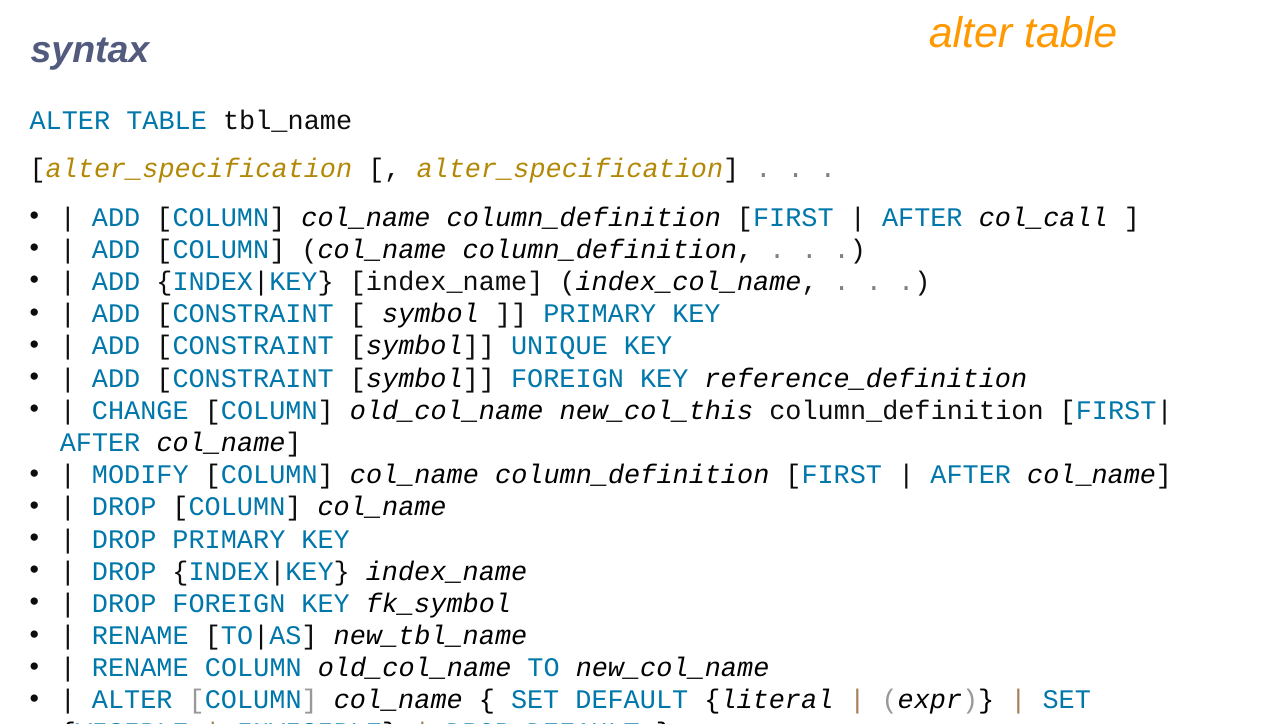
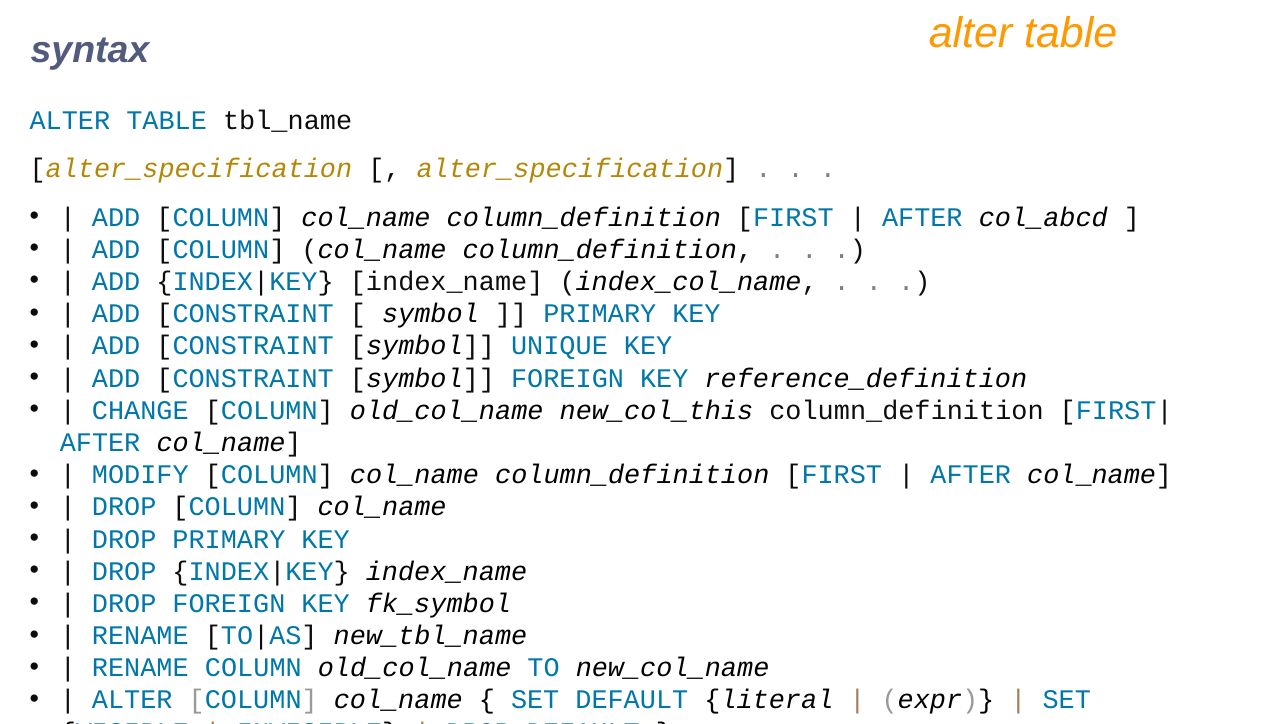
col_call: col_call -> col_abcd (1043, 217)
